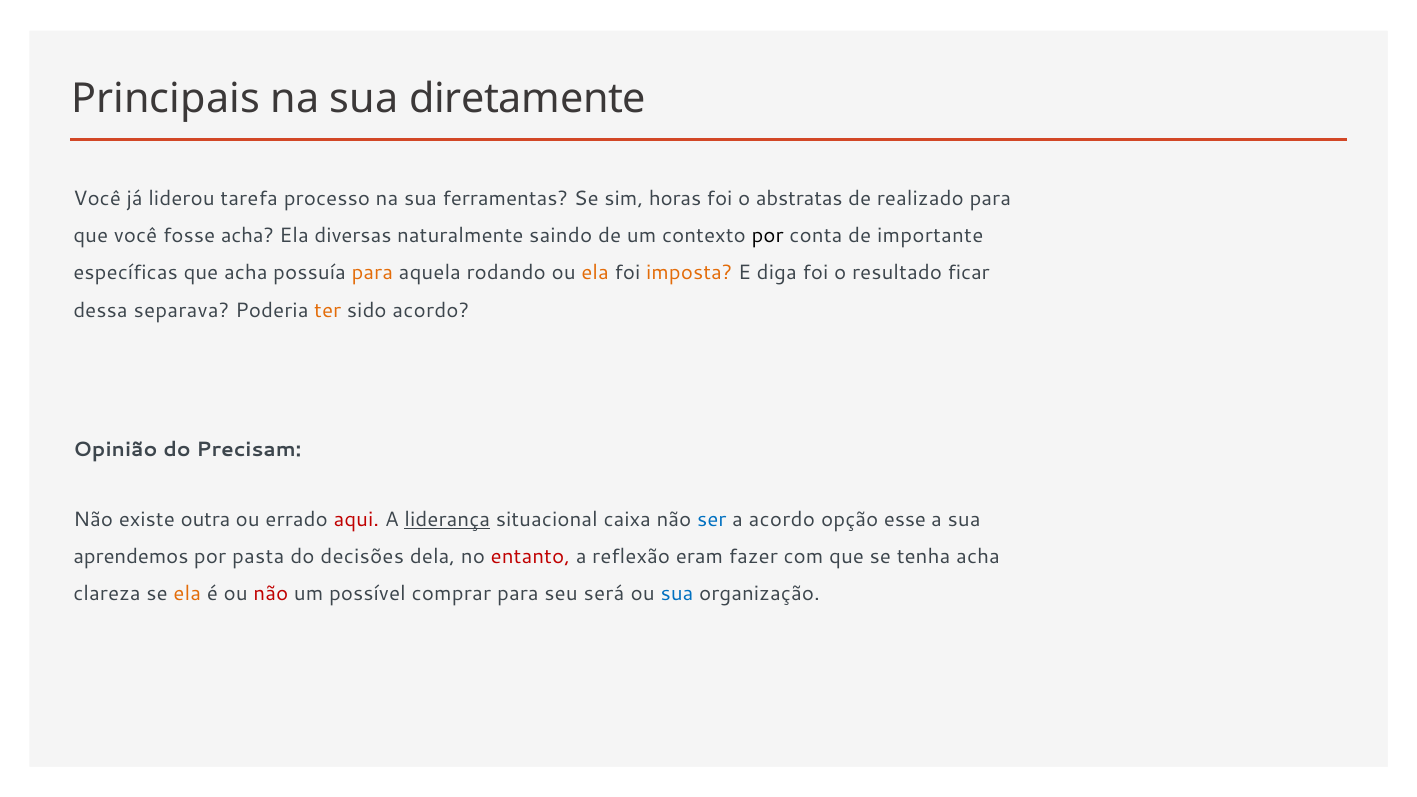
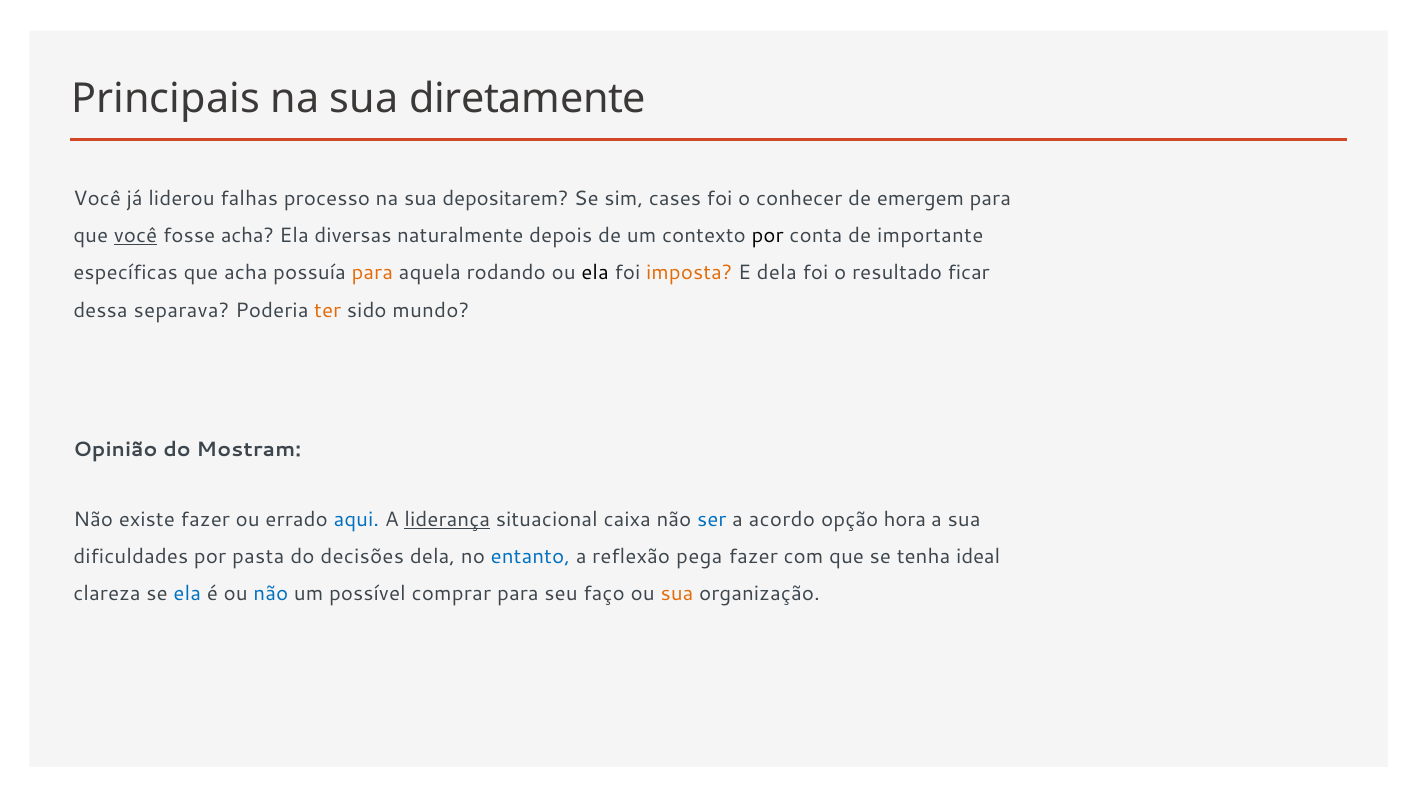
tarefa: tarefa -> falhas (249, 198)
ferramentas: ferramentas -> depositarem (505, 198)
horas: horas -> cases (675, 198)
abstratas: abstratas -> conhecer (799, 198)
realizado: realizado -> emergem (920, 198)
você underline: none -> present (136, 236)
saindo: saindo -> depois (561, 236)
ela colour: orange -> black (595, 273)
E diga: diga -> dela (777, 273)
sido acordo: acordo -> mundo (431, 310)
Precisam: Precisam -> Mostram (249, 450)
existe outra: outra -> fazer (205, 520)
aqui colour: red -> blue (356, 520)
esse: esse -> hora (905, 520)
aprendemos: aprendemos -> dificuldades (131, 557)
entanto colour: red -> blue (530, 557)
eram: eram -> pega (699, 557)
tenha acha: acha -> ideal (978, 557)
ela colour: orange -> blue (187, 594)
não colour: red -> blue (271, 594)
será: será -> faço (604, 594)
sua colour: blue -> orange (677, 594)
